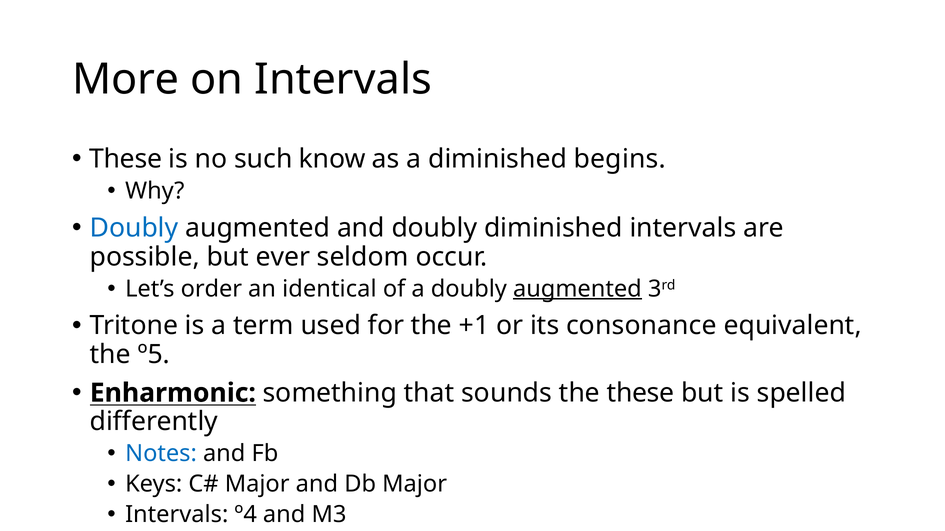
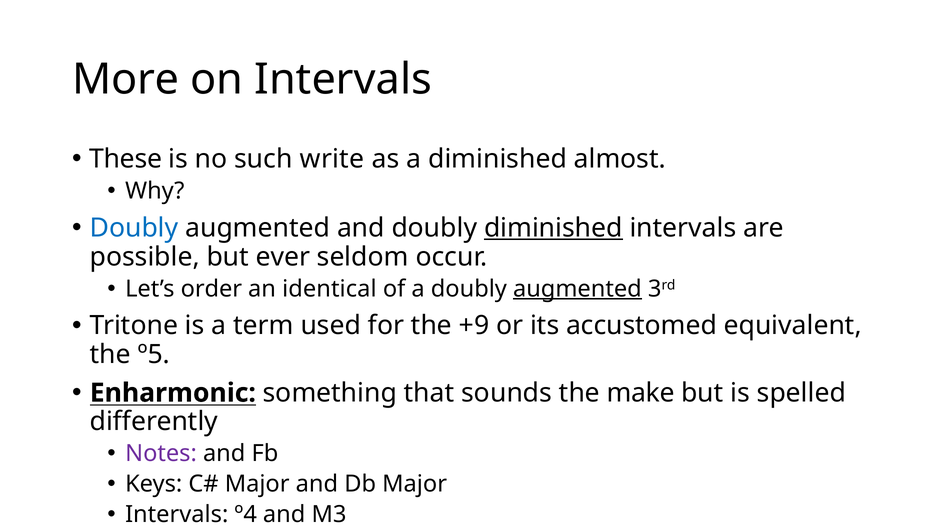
know: know -> write (332, 159)
begins: begins -> almost (620, 159)
diminished underline: none -> present (553, 228)
+1: +1 -> +9 (474, 326)
consonance: consonance -> accustomed (642, 326)
the these: these -> make (641, 393)
Notes colour: blue -> purple (161, 454)
